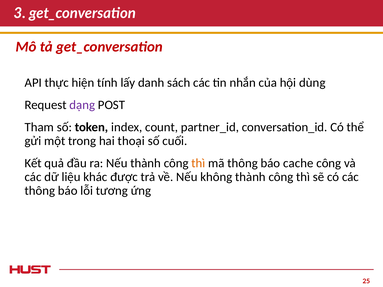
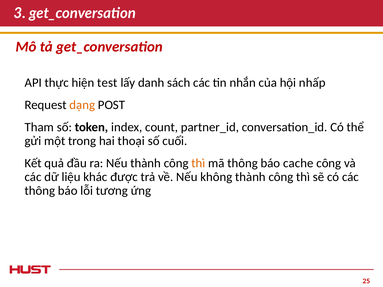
tính: tính -> test (107, 83)
dùng: dùng -> nhấp (312, 83)
dạng colour: purple -> orange (82, 105)
